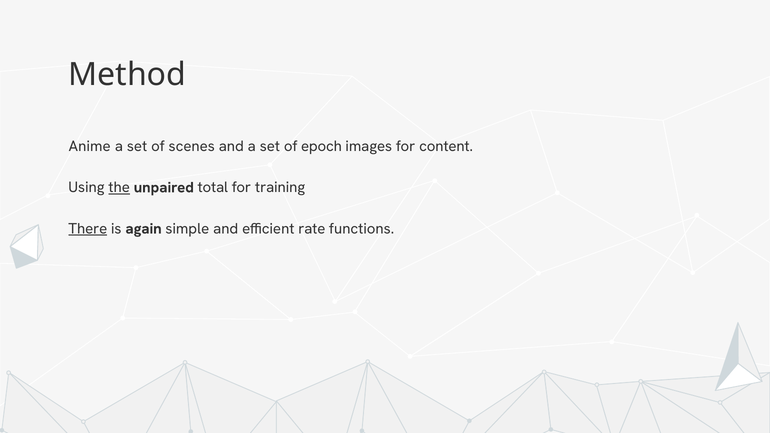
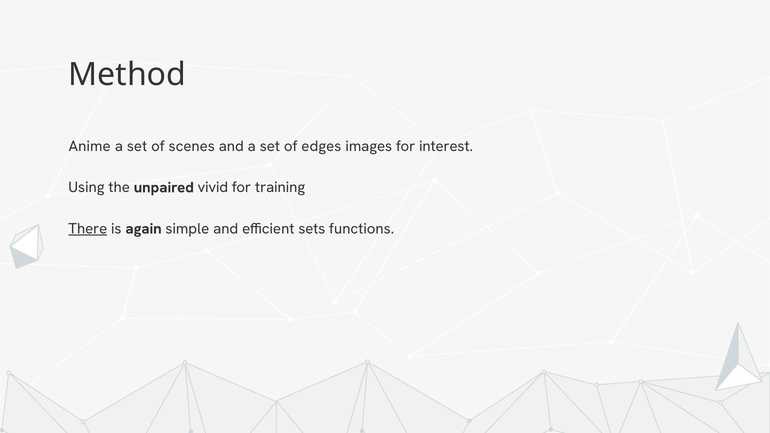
epoch: epoch -> edges (321, 146)
content: content -> interest (446, 146)
the underline: present -> none (119, 187)
total: total -> vivid (213, 187)
rate: rate -> sets (312, 229)
